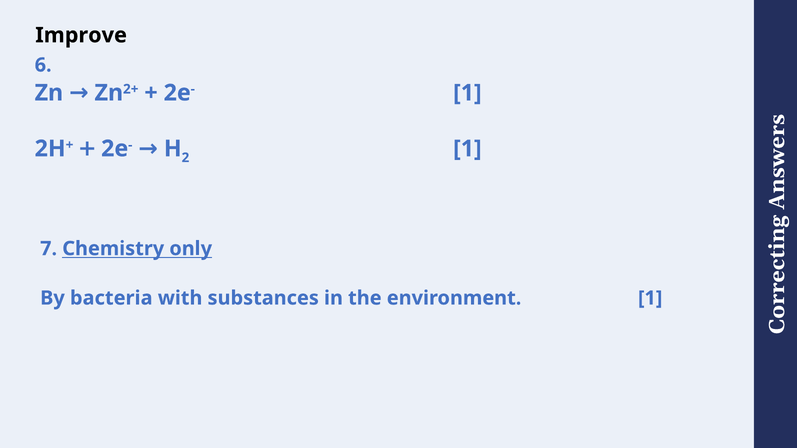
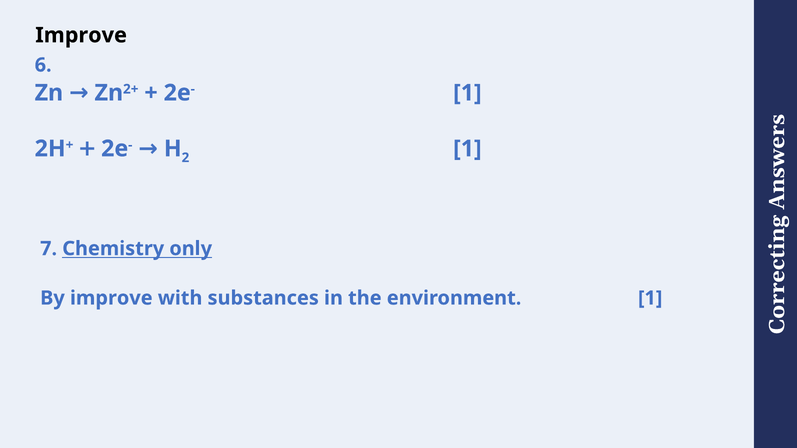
By bacteria: bacteria -> improve (111, 298)
